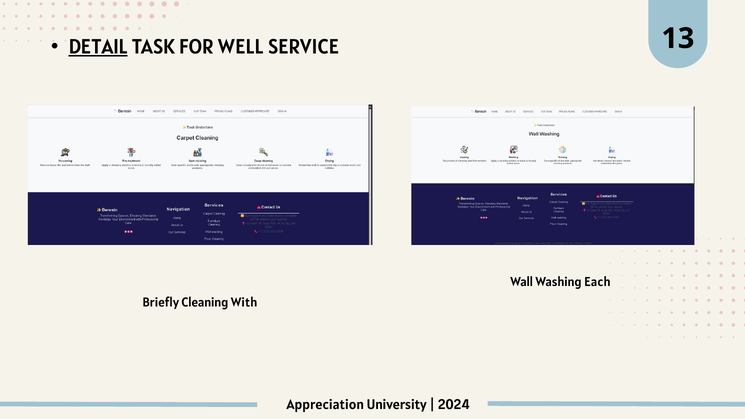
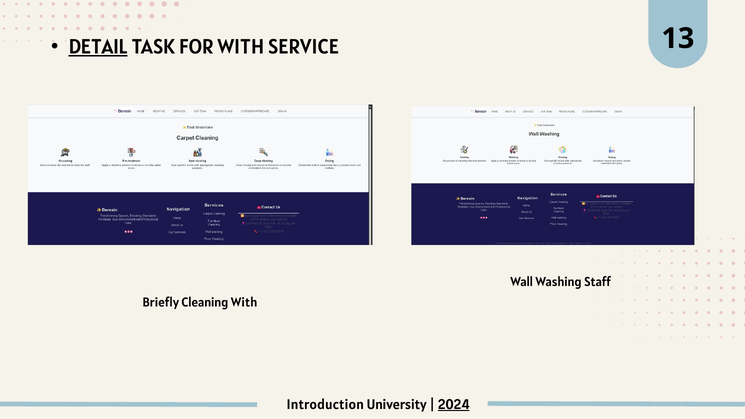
FOR WELL: WELL -> WITH (241, 47)
Each: Each -> Staff (598, 282)
Appreciation: Appreciation -> Introduction (325, 405)
2024 underline: none -> present (454, 405)
